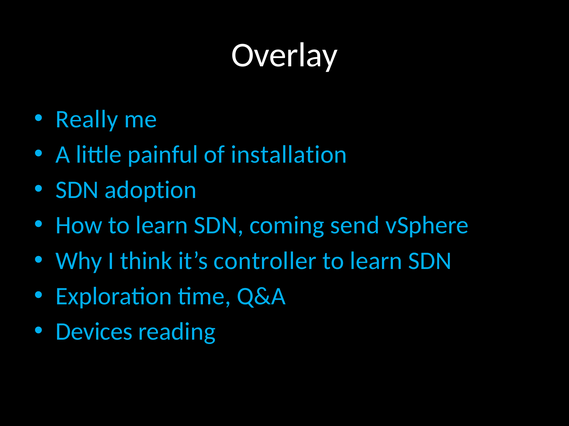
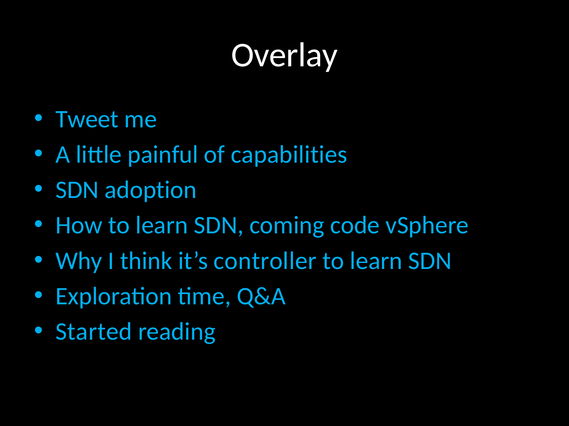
Really: Really -> Tweet (87, 119)
installation: installation -> capabilities (289, 155)
send: send -> code (355, 226)
Devices: Devices -> Started (94, 332)
